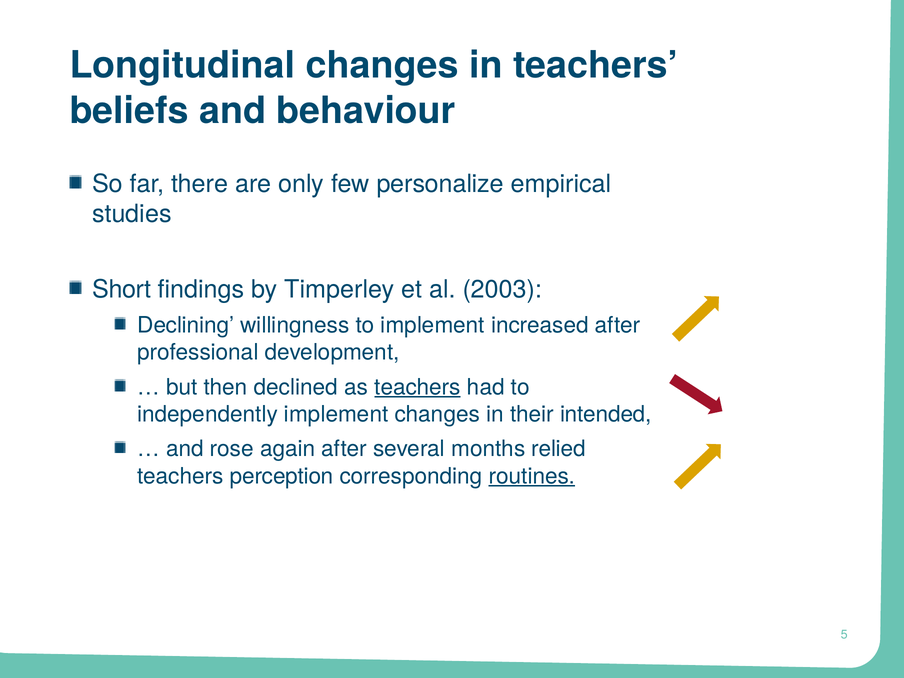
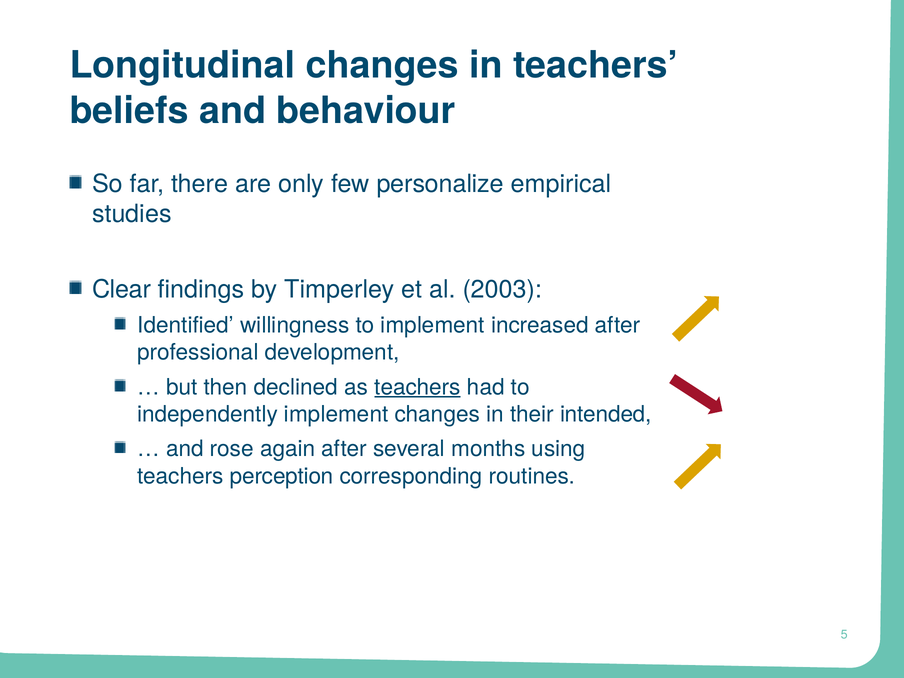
Short: Short -> Clear (122, 289)
Declining: Declining -> Identified (186, 325)
relied: relied -> using (558, 449)
routines underline: present -> none (532, 476)
